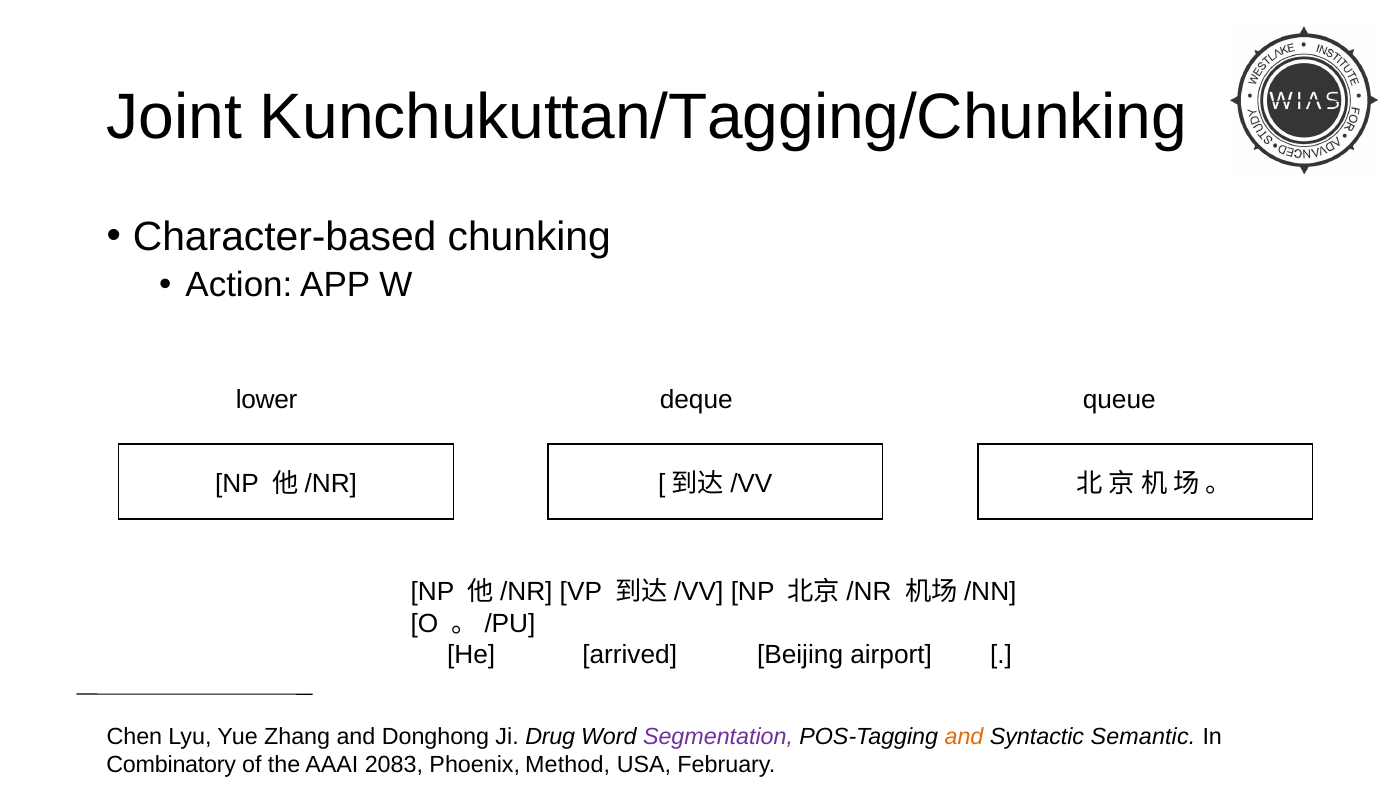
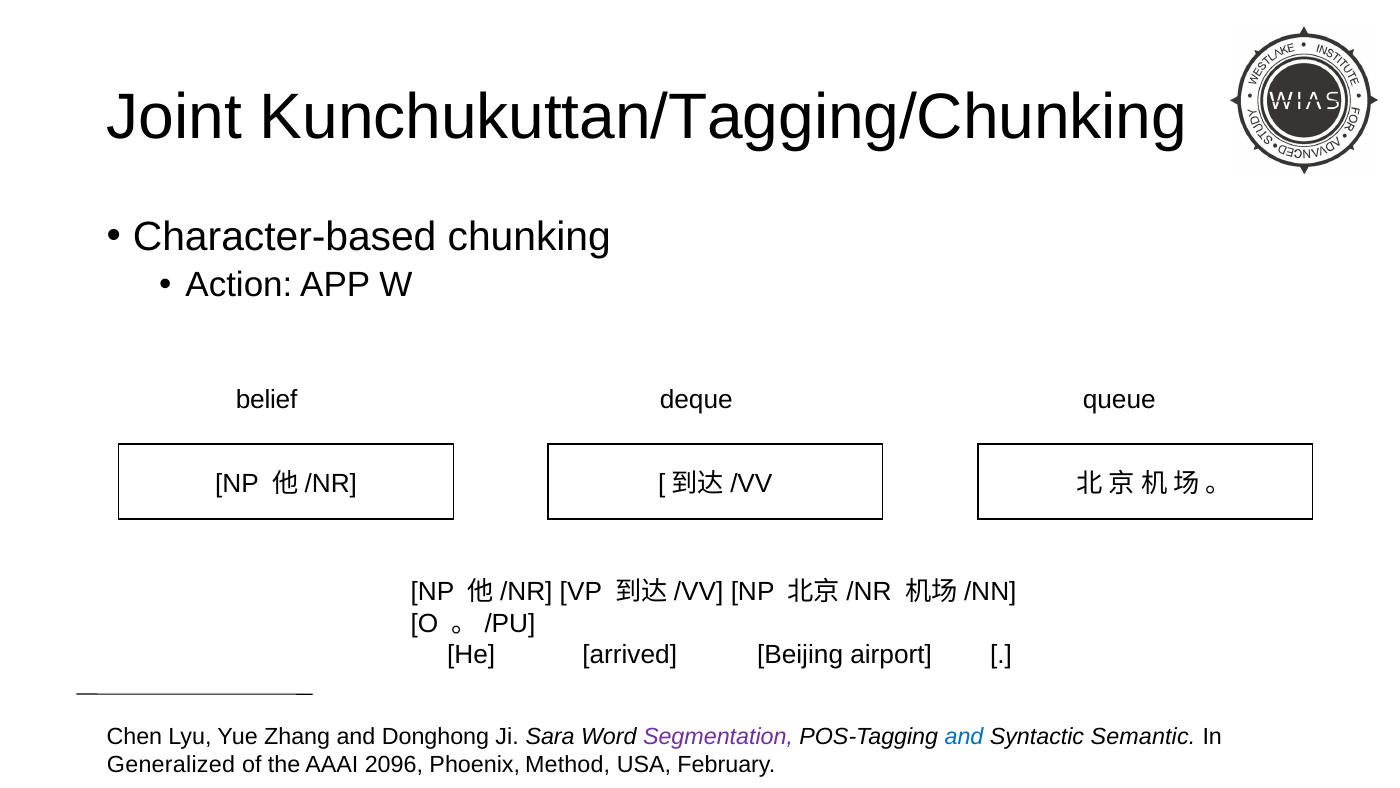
lower: lower -> belief (267, 400)
Drug: Drug -> Sara (550, 736)
and colour: orange -> blue (964, 736)
Combinatory: Combinatory -> Generalized (171, 764)
2083: 2083 -> 2096 (394, 764)
